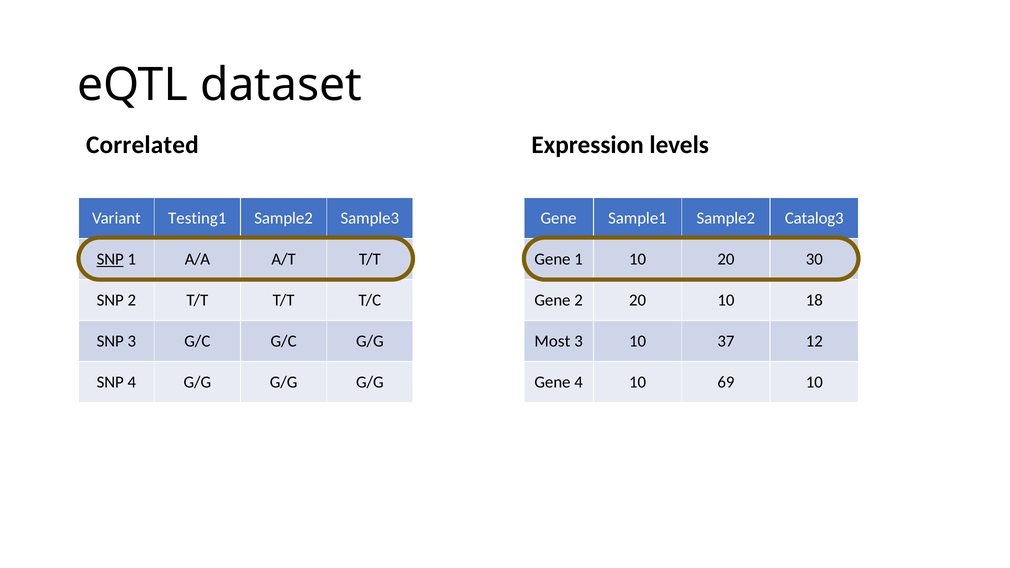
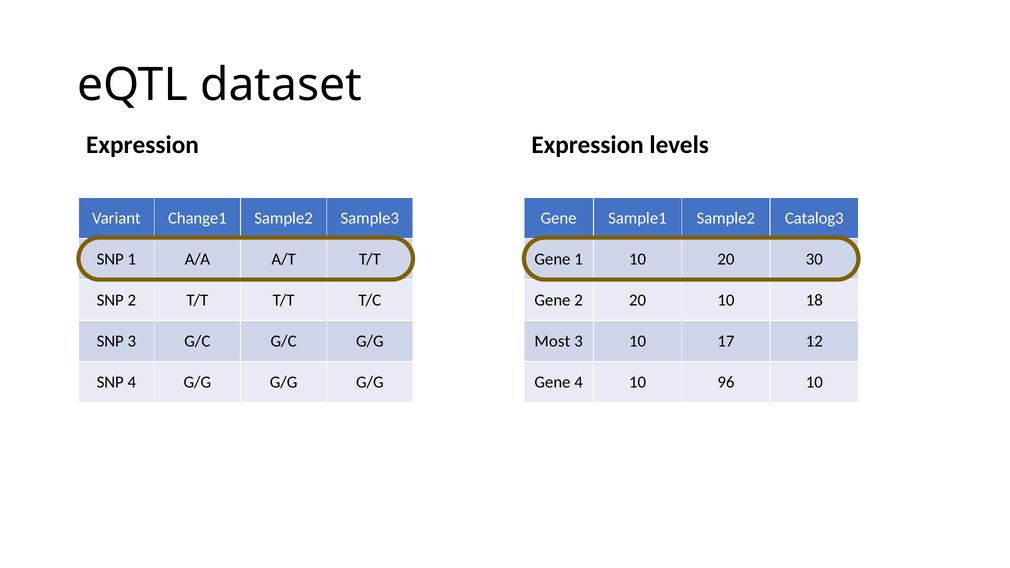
Correlated: Correlated -> Expression (142, 145)
Testing1: Testing1 -> Change1 (197, 218)
SNP underline: present -> none (110, 259)
37: 37 -> 17 (726, 341)
69: 69 -> 96 (726, 382)
